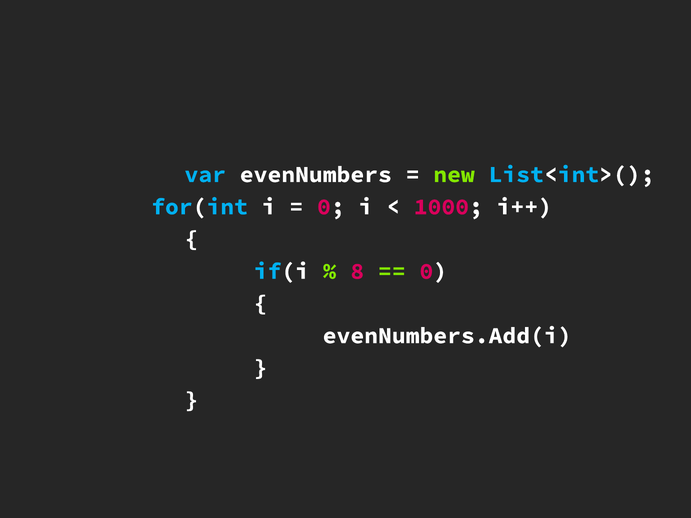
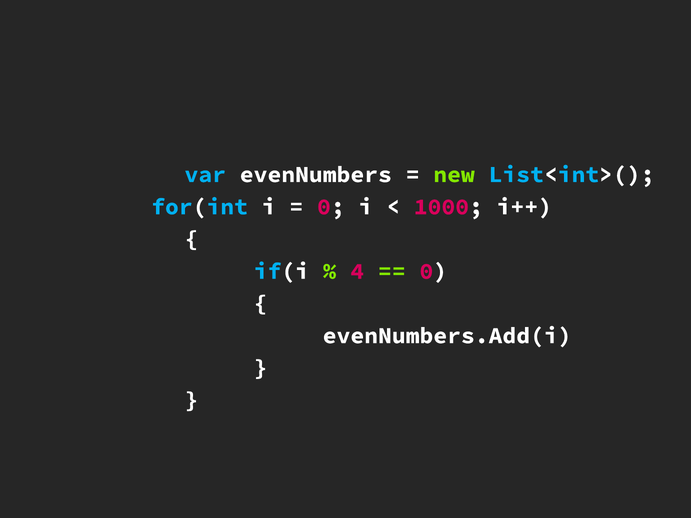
8: 8 -> 4 (357, 271)
